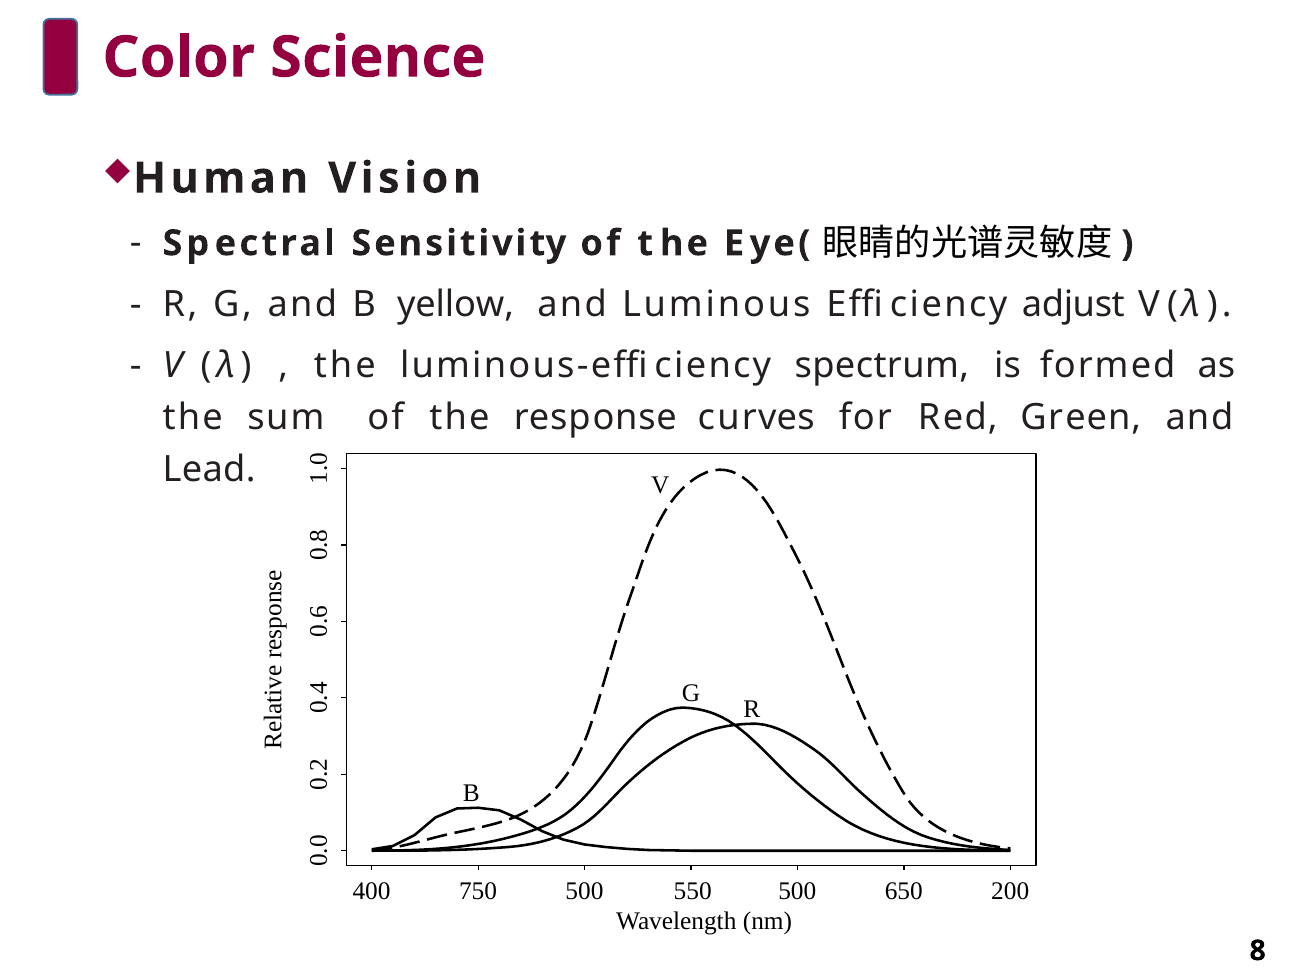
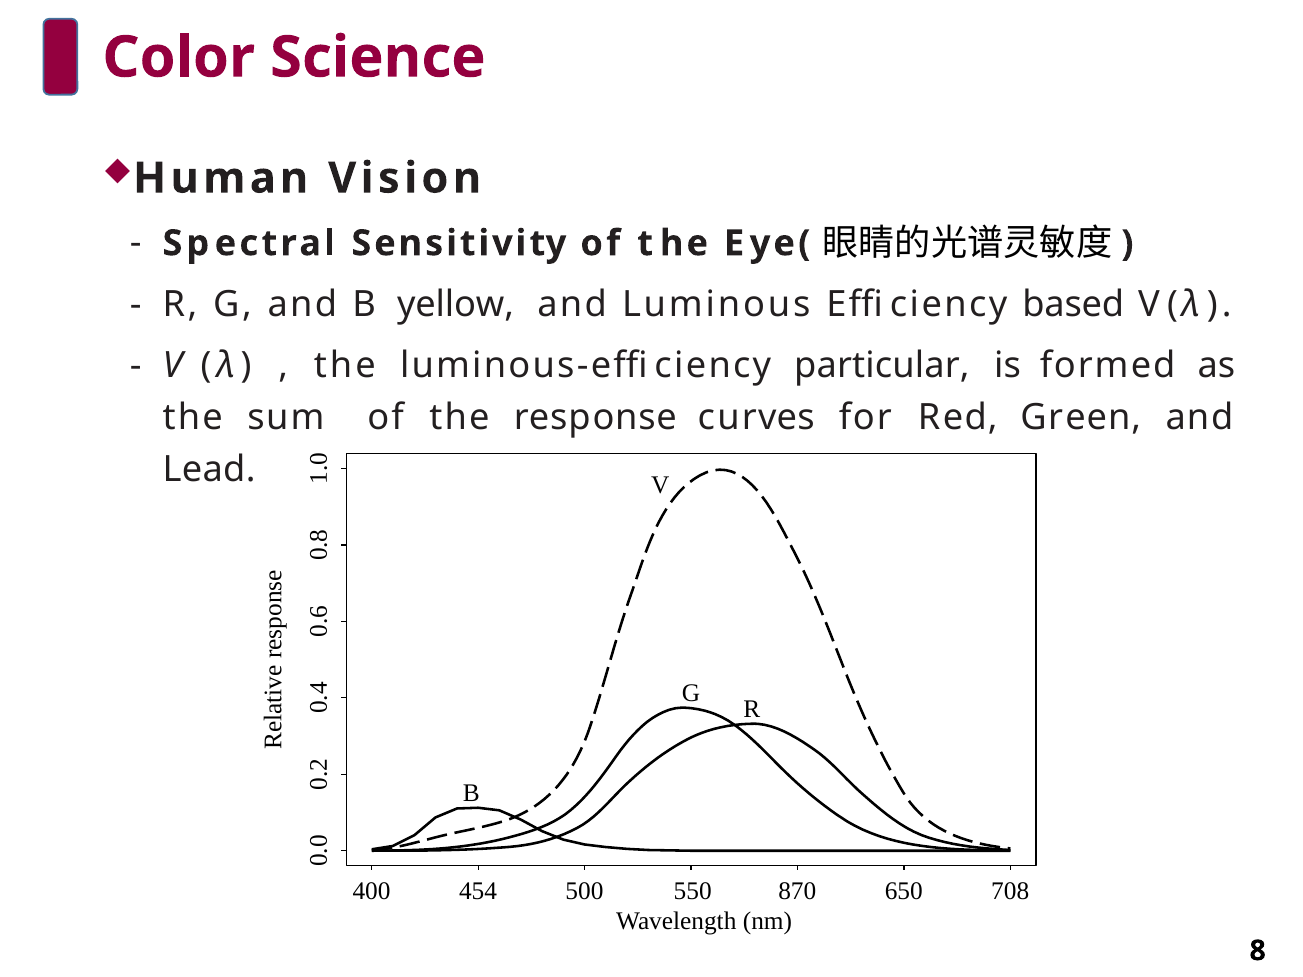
adjust: adjust -> based (1073, 305)
spectrum: spectrum -> particular (882, 366)
750: 750 -> 454 (478, 892)
550 500: 500 -> 870 (797, 892)
200: 200 -> 708 (1010, 892)
